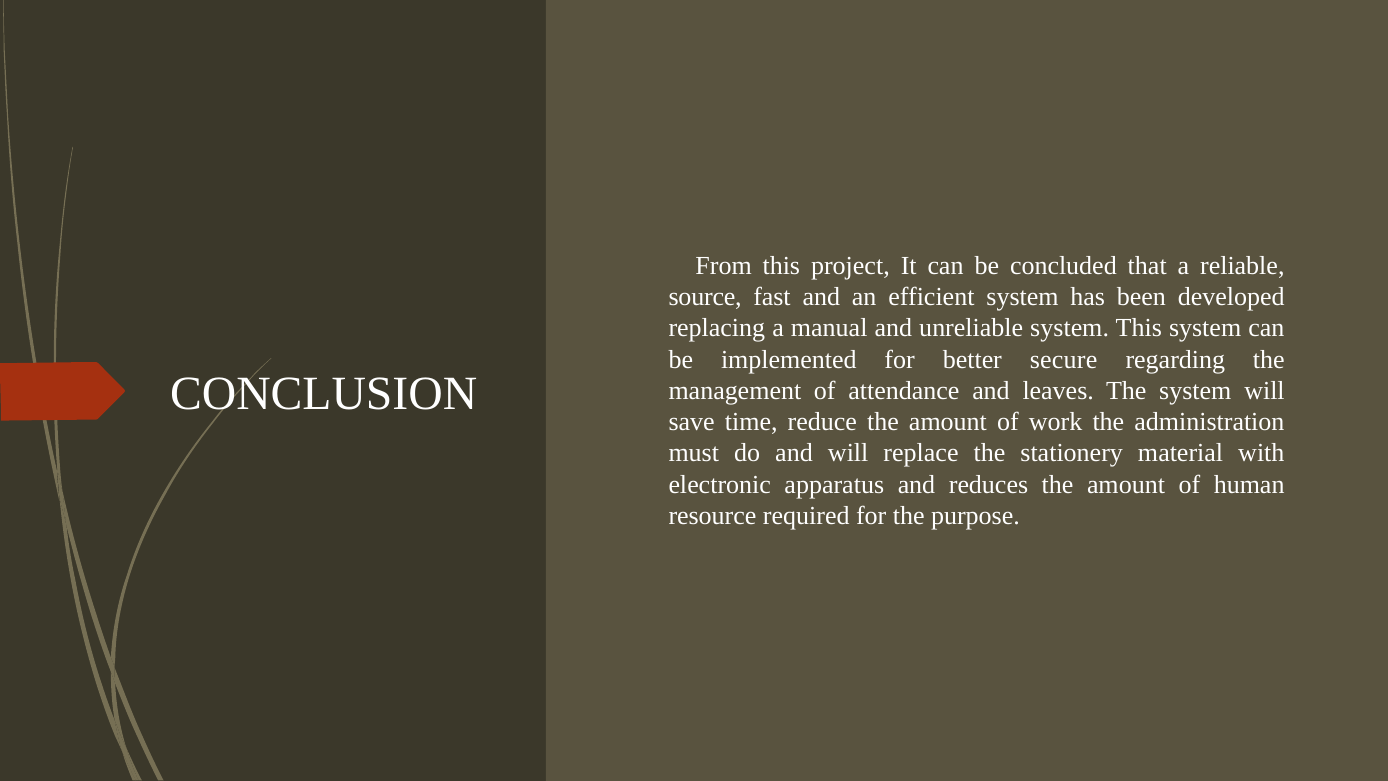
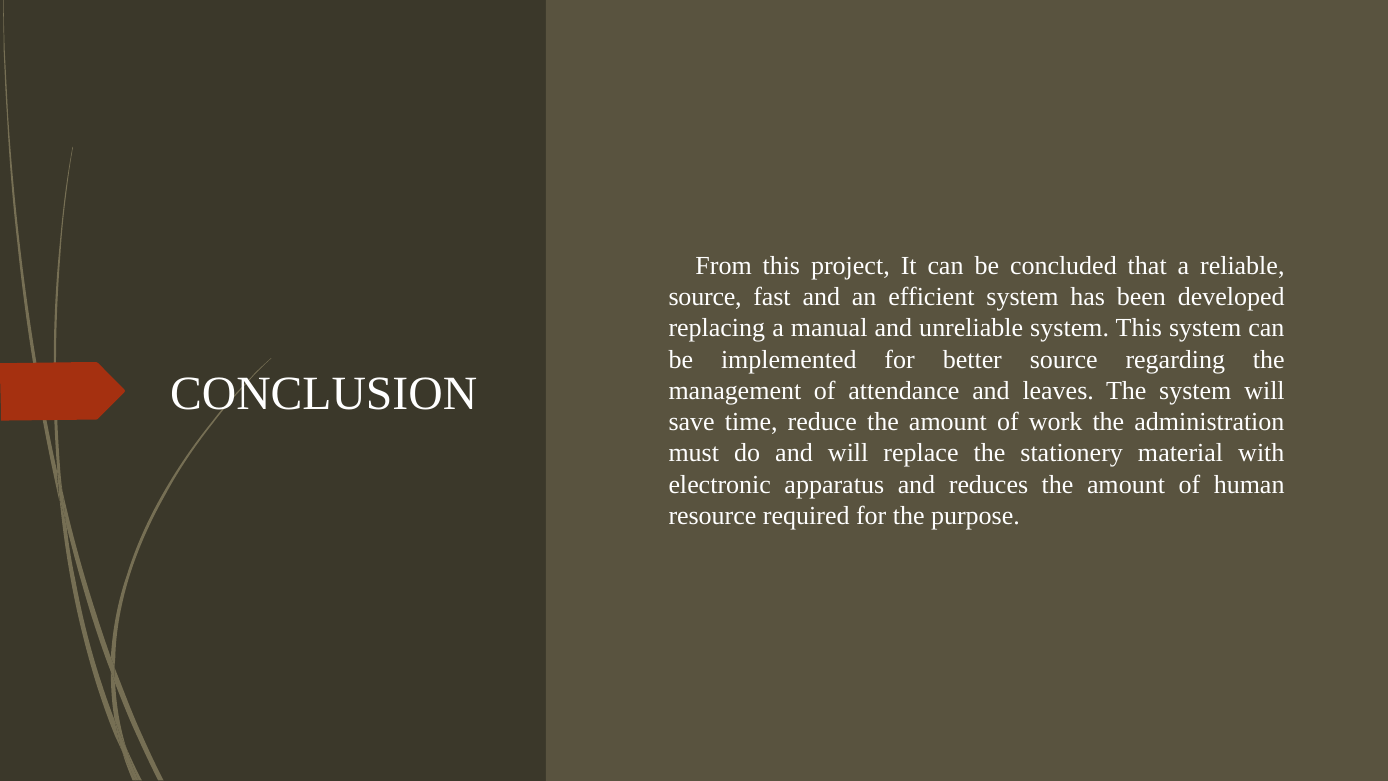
better secure: secure -> source (1064, 359)
